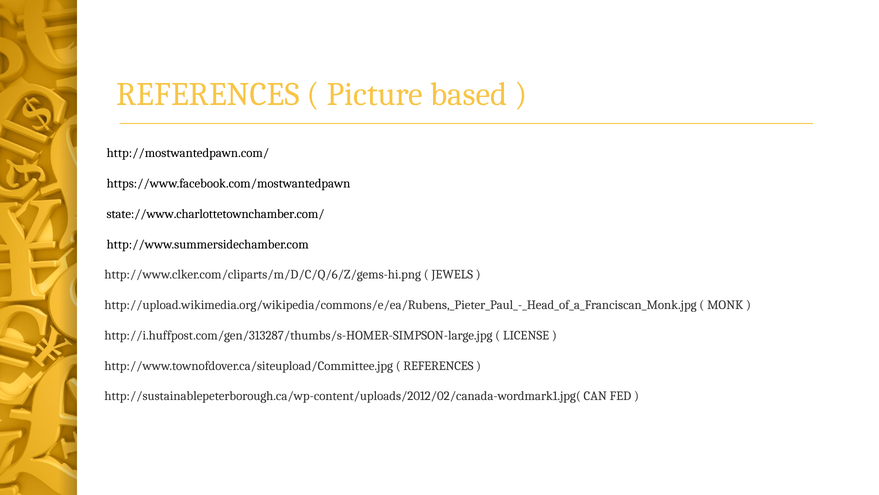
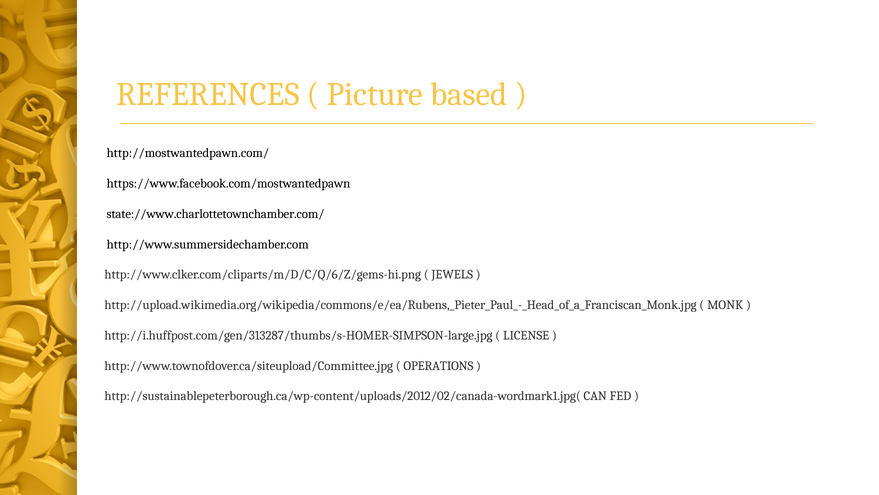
REFERENCES: REFERENCES -> OPERATIONS (438, 365)
